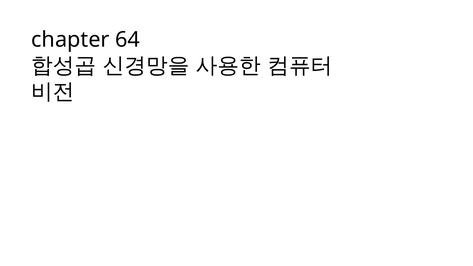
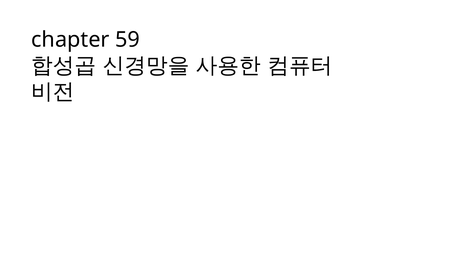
64: 64 -> 59 (128, 40)
